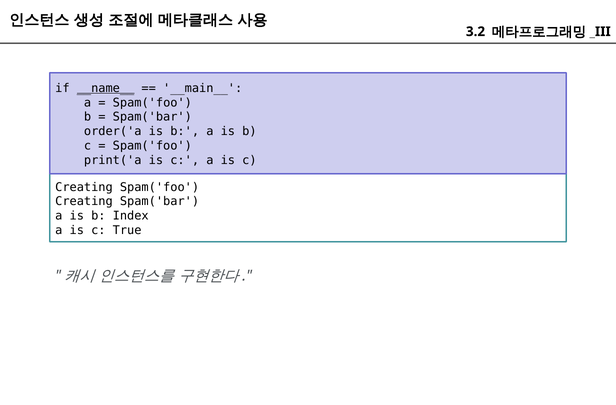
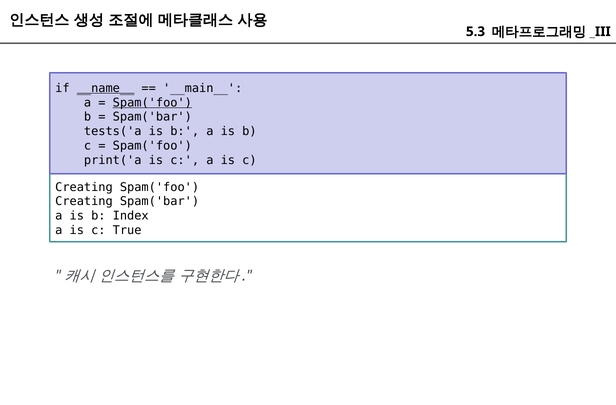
3.2: 3.2 -> 5.3 (476, 32)
Spam('foo underline: none -> present (152, 102)
order('a: order('a -> tests('a (113, 131)
